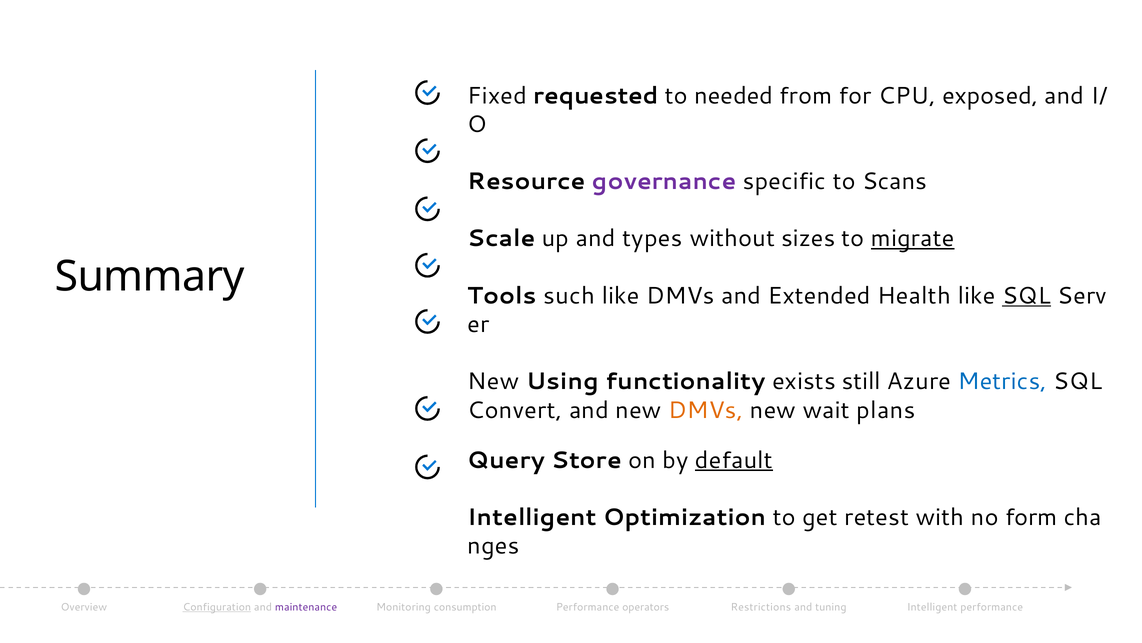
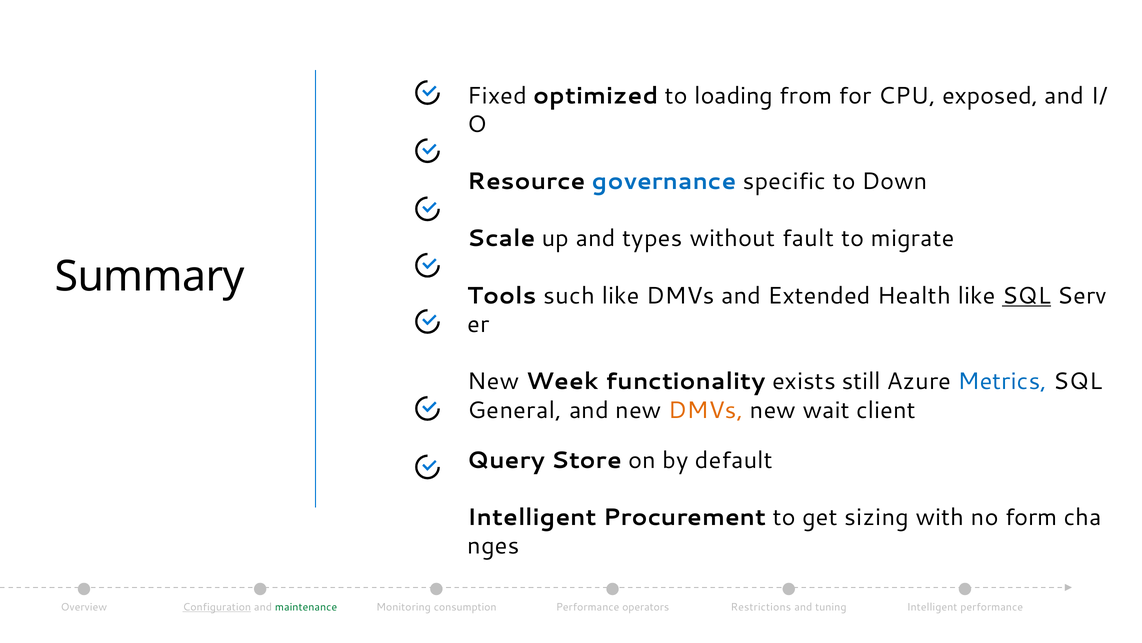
requested: requested -> optimized (596, 96)
needed: needed -> loading (734, 96)
governance colour: purple -> blue (664, 181)
Scans: Scans -> Down (895, 181)
sizes: sizes -> fault (808, 238)
migrate underline: present -> none (913, 238)
Using: Using -> Week (562, 381)
Convert: Convert -> General (515, 410)
plans: plans -> client (886, 410)
default underline: present -> none (734, 460)
Optimization: Optimization -> Procurement (685, 517)
retest: retest -> sizing (877, 517)
maintenance colour: purple -> green (306, 607)
